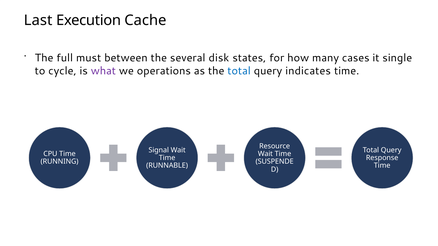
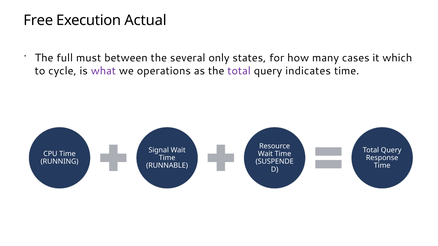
Last: Last -> Free (38, 20)
Cache: Cache -> Actual (145, 20)
disk: disk -> only (219, 58)
single: single -> which (397, 58)
total colour: blue -> purple (239, 71)
